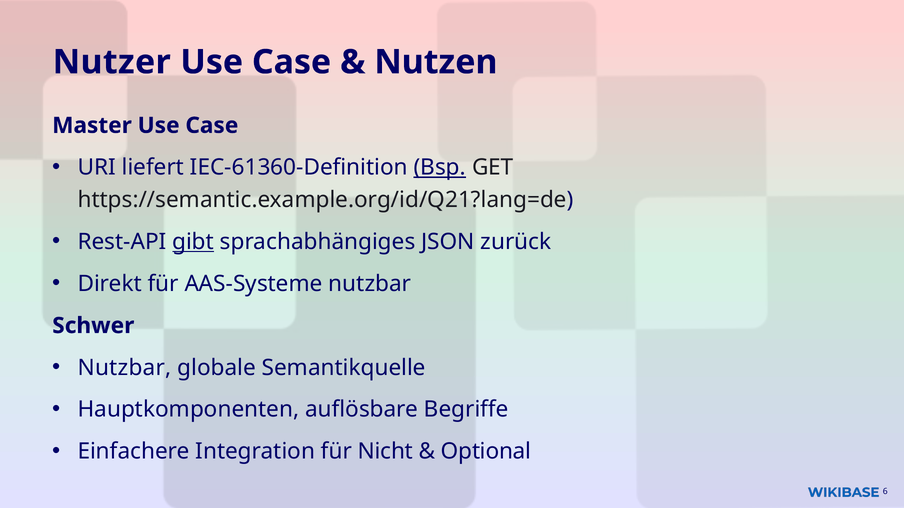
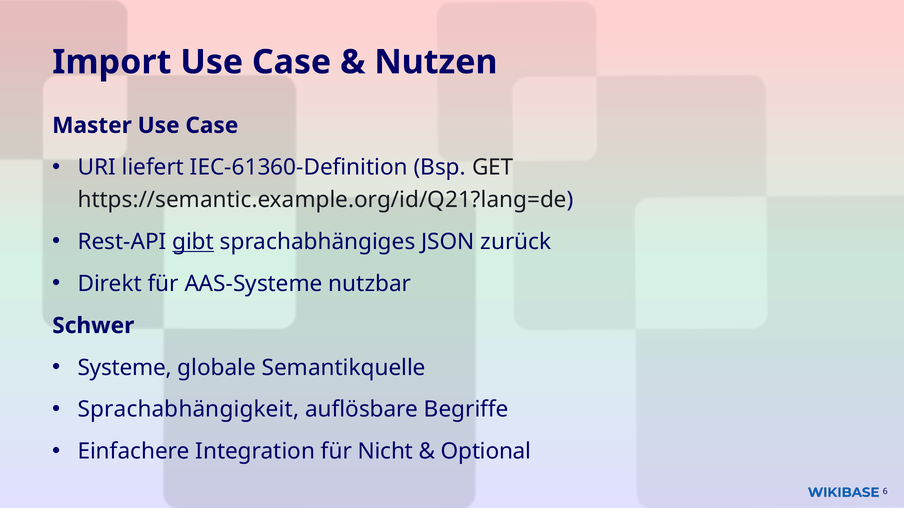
Nutzer: Nutzer -> Import (112, 62)
Bsp underline: present -> none (440, 168)
Nutzbar: Nutzbar -> Systeme (125, 368)
Hauptkomponenten: Hauptkomponenten -> Sprachabhängigkeit (188, 410)
